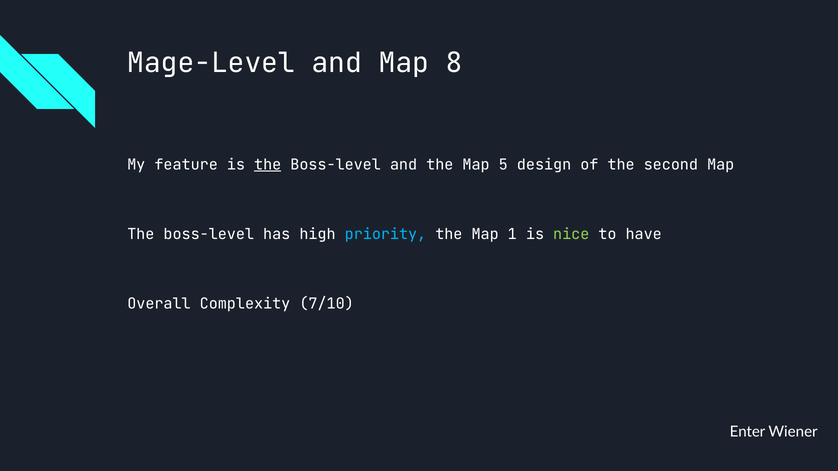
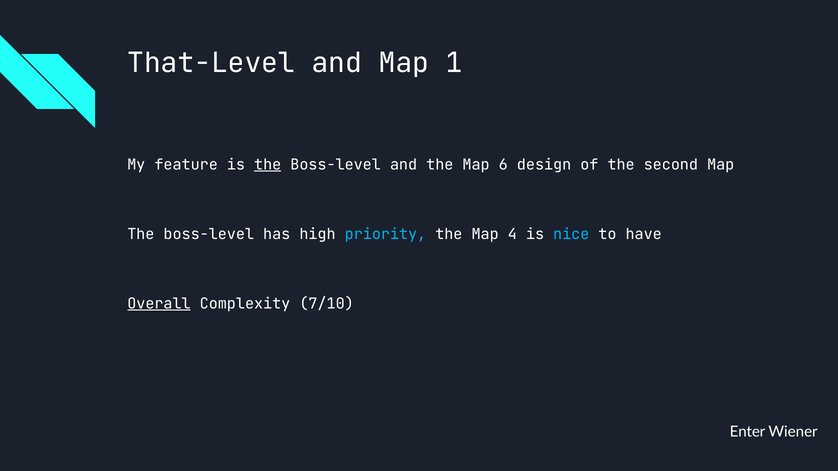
Mage-Level: Mage-Level -> That-Level (211, 63)
8: 8 -> 1 (454, 63)
5: 5 -> 6 (503, 165)
1: 1 -> 4 (512, 234)
nice colour: light green -> light blue (571, 234)
Overall underline: none -> present (159, 304)
